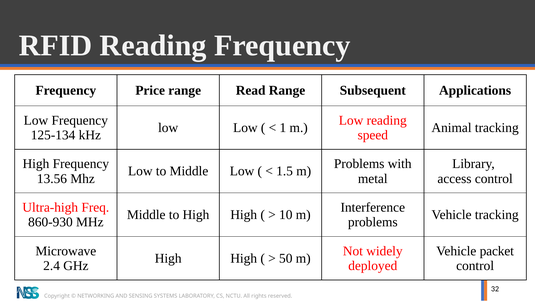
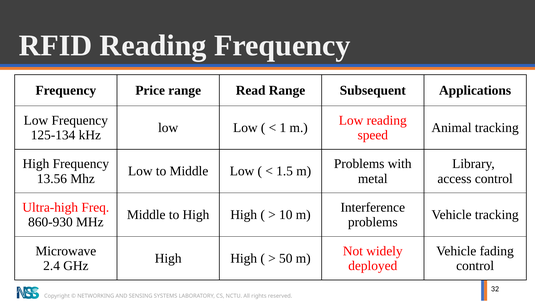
packet: packet -> fading (497, 251)
